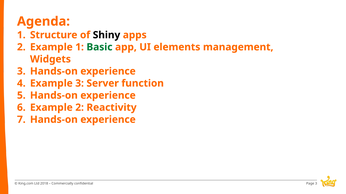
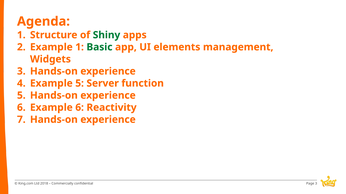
Shiny colour: black -> green (107, 35)
Example 3: 3 -> 5 (80, 84)
Example 2: 2 -> 6 (80, 108)
